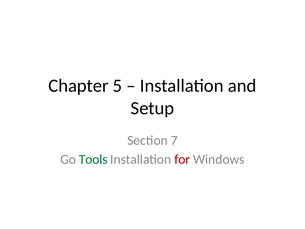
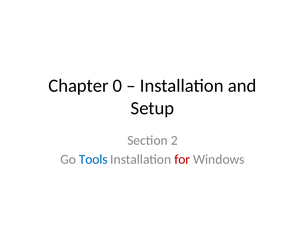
5: 5 -> 0 (117, 86)
7: 7 -> 2 (174, 140)
Tools colour: green -> blue (93, 159)
